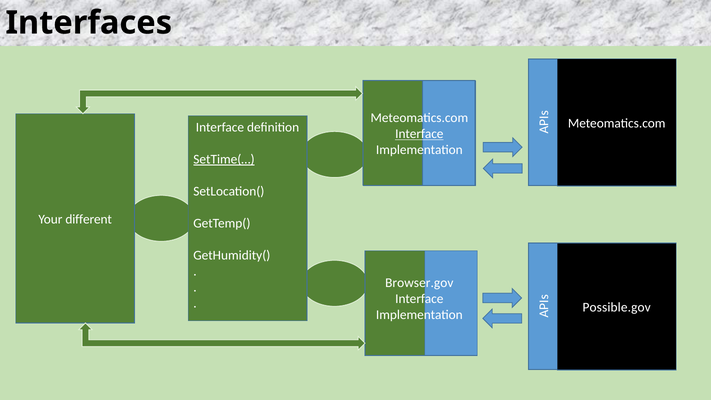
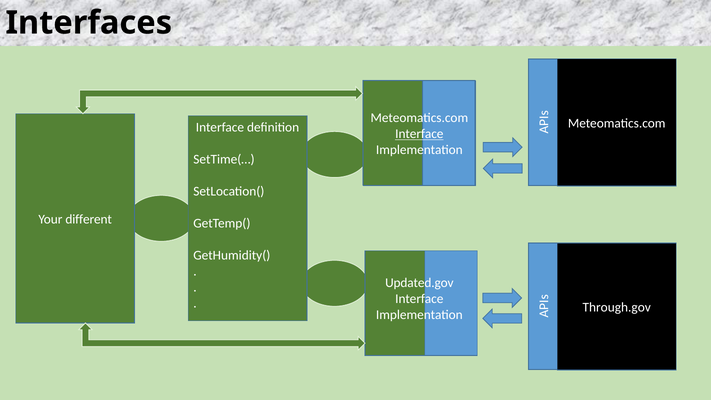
SetTime(… underline: present -> none (224, 159)
Browser.gov: Browser.gov -> Updated.gov (419, 283)
Possible.gov: Possible.gov -> Through.gov (617, 307)
